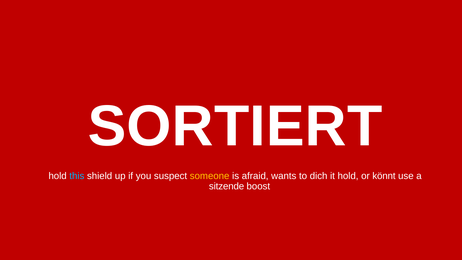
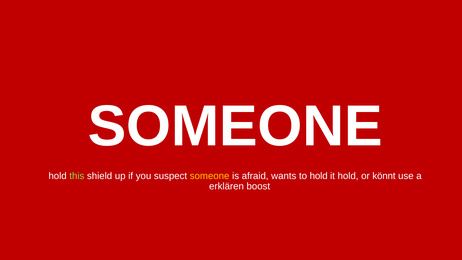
SORTIERT: SORTIERT -> SOMEONE (235, 126)
this colour: light blue -> light green (77, 176)
to dich: dich -> hold (319, 176)
sitzende: sitzende -> erklären (226, 186)
